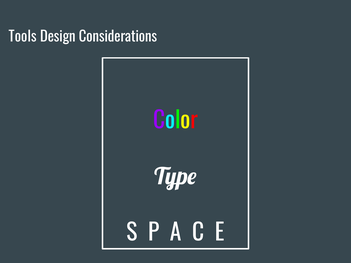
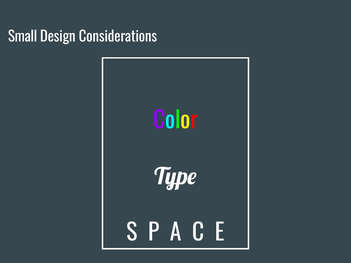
Tools: Tools -> Small (23, 37)
